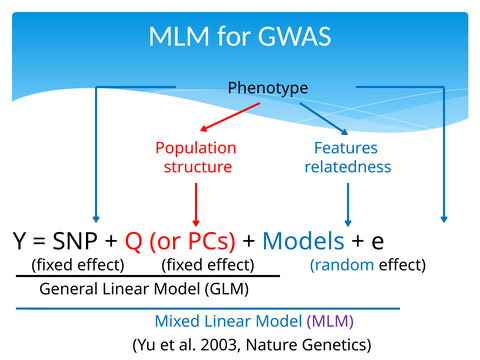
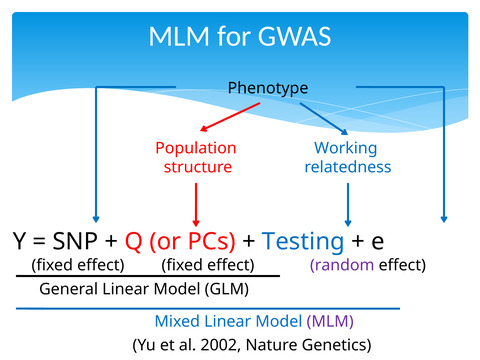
Features: Features -> Working (346, 148)
Models: Models -> Testing (304, 241)
random colour: blue -> purple (342, 265)
2003: 2003 -> 2002 (221, 345)
